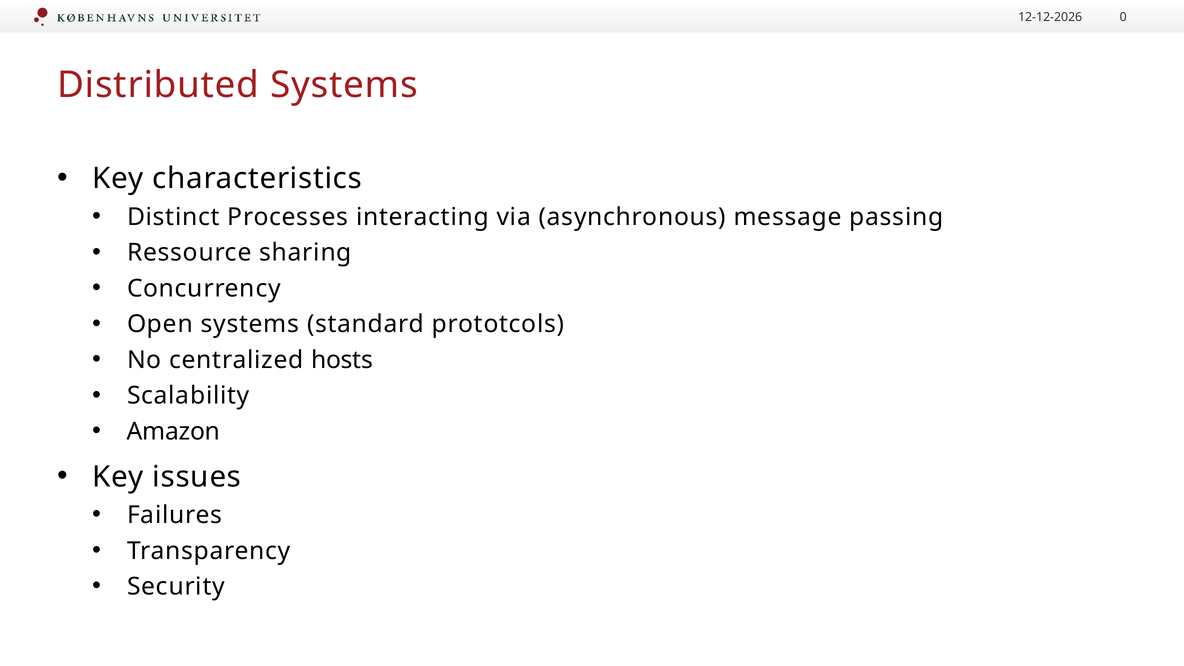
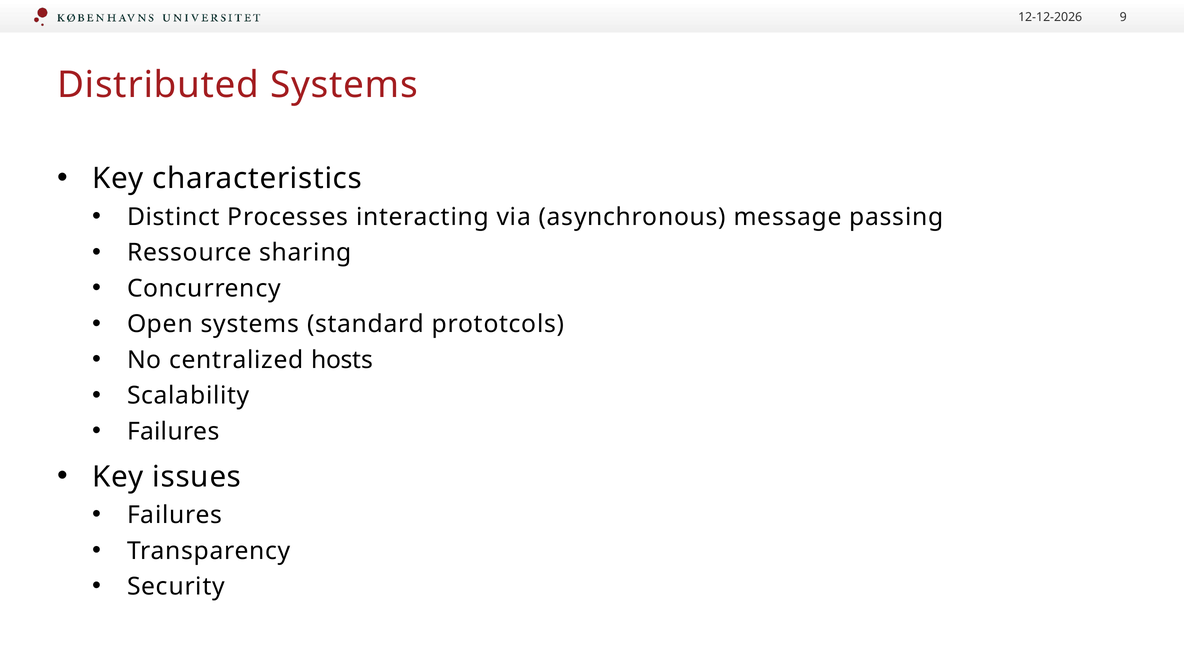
0: 0 -> 9 (1123, 17)
Amazon: Amazon -> Failures (173, 432)
